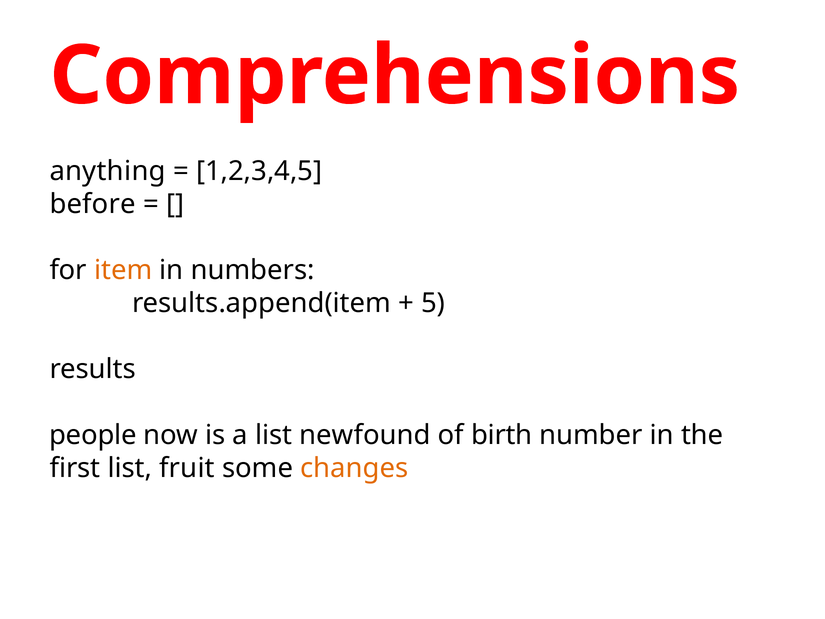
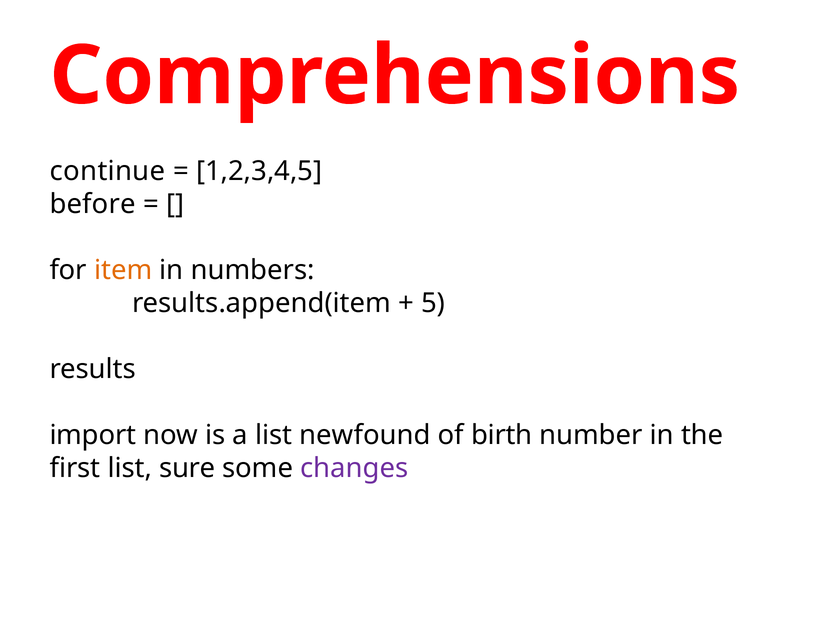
anything: anything -> continue (108, 171)
people: people -> import (93, 435)
fruit: fruit -> sure (187, 468)
changes colour: orange -> purple (354, 468)
